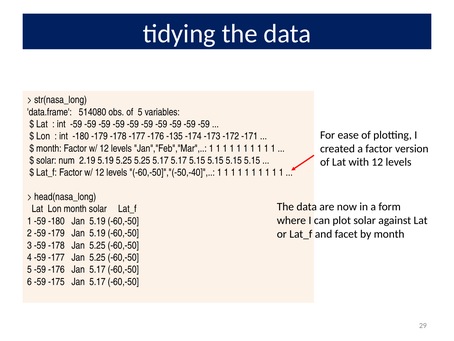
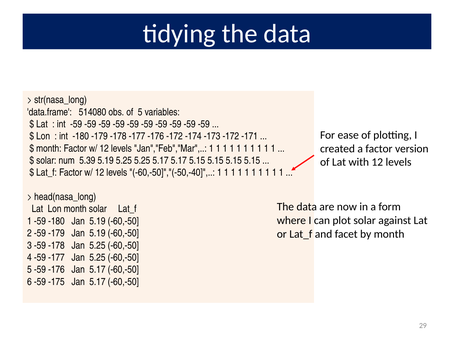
-176 -135: -135 -> -172 (174, 136)
2.19: 2.19 -> 5.39 (87, 160)
